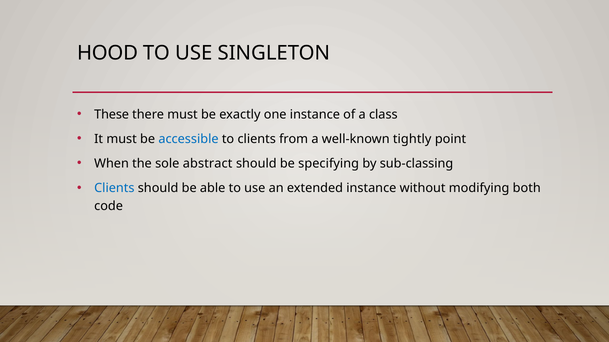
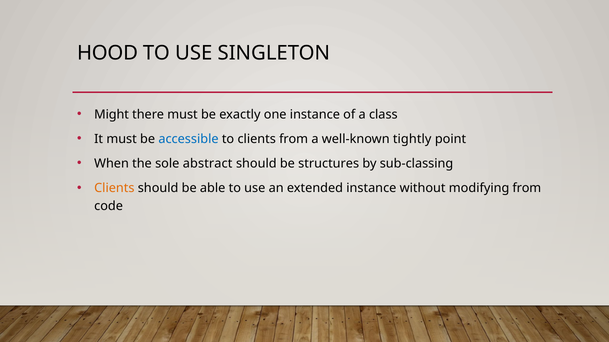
These: These -> Might (112, 115)
specifying: specifying -> structures (329, 164)
Clients colour: blue -> orange (114, 188)
modifying both: both -> from (527, 188)
